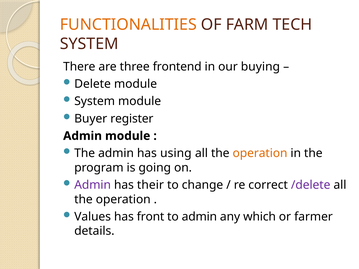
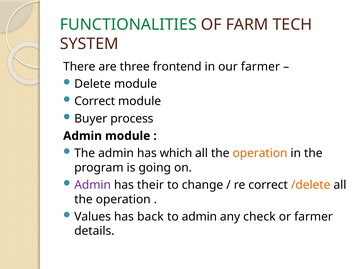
FUNCTIONALITIES colour: orange -> green (128, 25)
our buying: buying -> farmer (260, 67)
System: System -> Correct (95, 101)
register: register -> process (132, 119)
using: using -> which (176, 153)
/delete colour: purple -> orange (311, 185)
front: front -> back (150, 217)
which: which -> check (259, 217)
